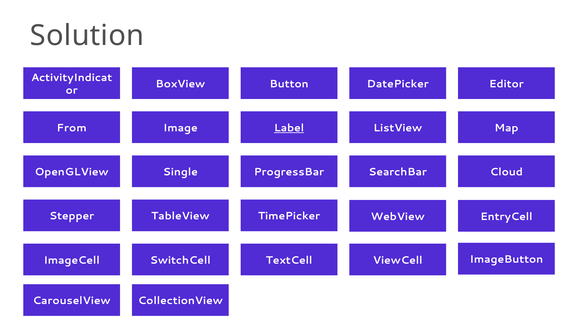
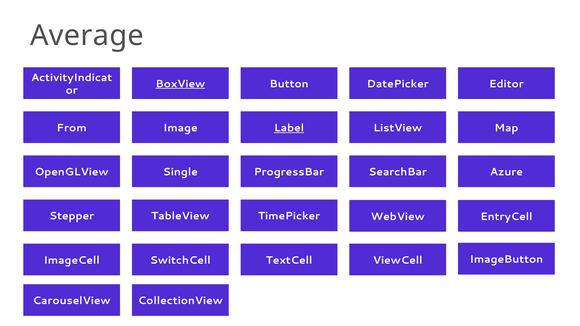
Solution: Solution -> Average (87, 36)
BoxView underline: none -> present (180, 84)
Cloud: Cloud -> Azure (506, 172)
